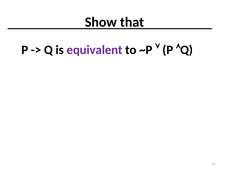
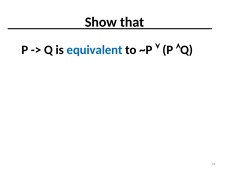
equivalent colour: purple -> blue (95, 50)
